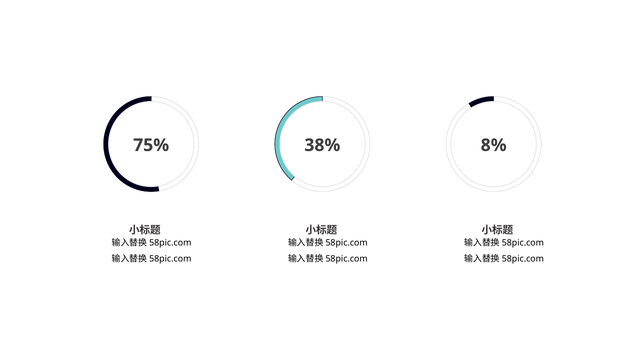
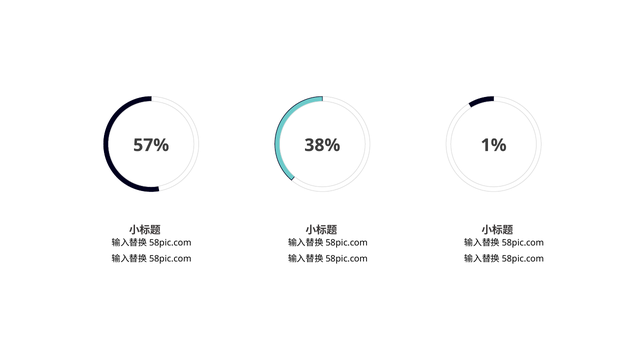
75%: 75% -> 57% (151, 145)
8%: 8% -> 1% (494, 145)
